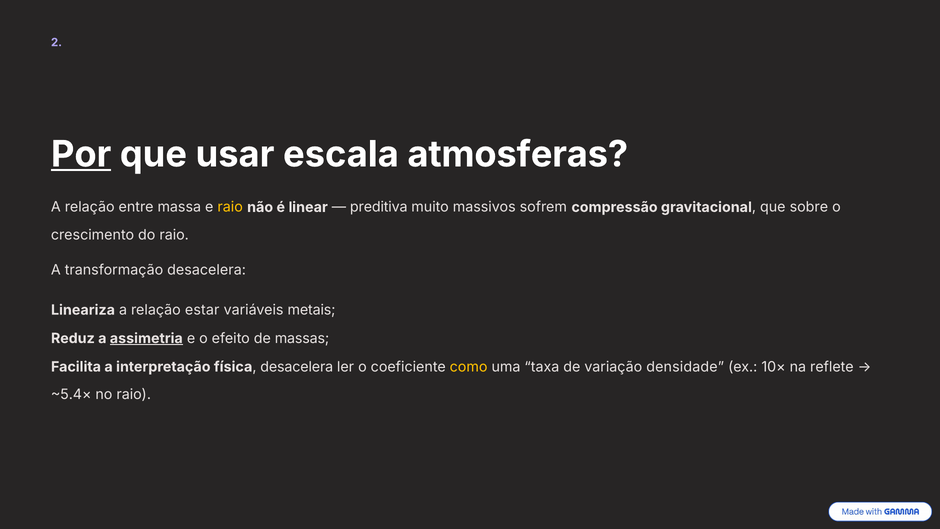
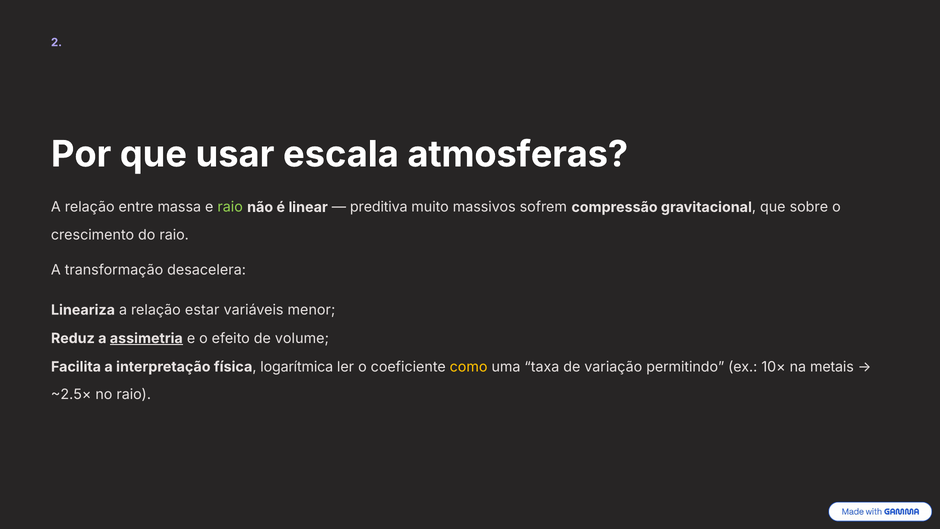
Por underline: present -> none (81, 154)
raio colour: yellow -> light green (230, 207)
metais: metais -> menor (311, 310)
massas: massas -> volume (302, 338)
física desacelera: desacelera -> logarítmica (297, 367)
densidade: densidade -> permitindo (685, 367)
reflete: reflete -> metais (832, 367)
~5.4×: ~5.4× -> ~2.5× (71, 394)
